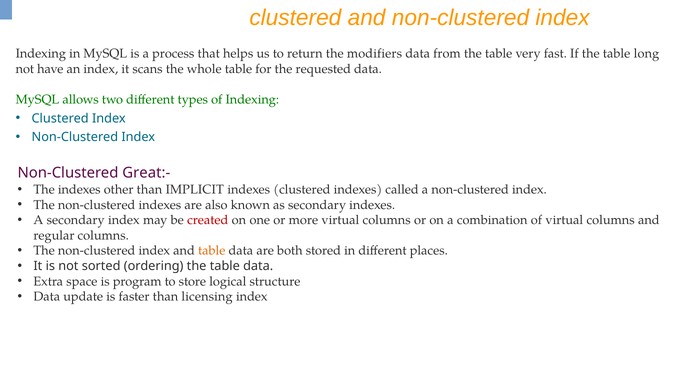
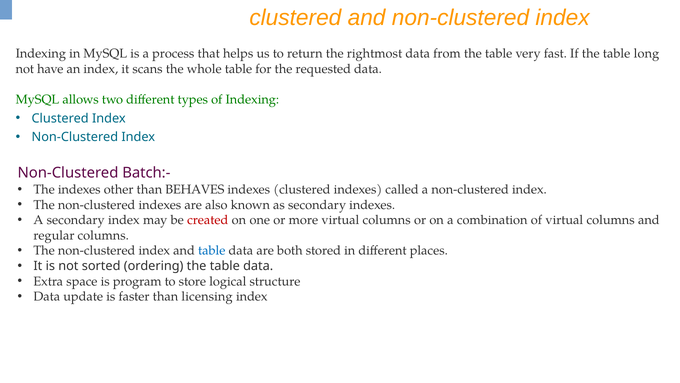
modifiers: modifiers -> rightmost (375, 54)
Great:-: Great:- -> Batch:- (146, 173)
IMPLICIT: IMPLICIT -> BEHAVES (195, 189)
table colour: orange -> blue (212, 250)
